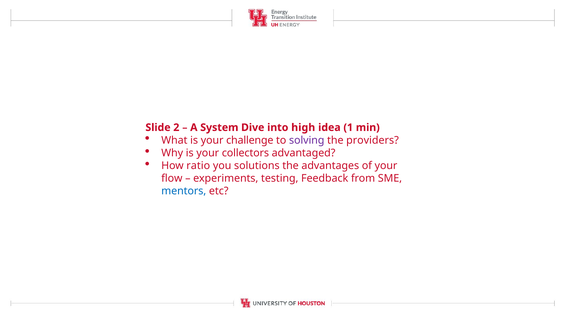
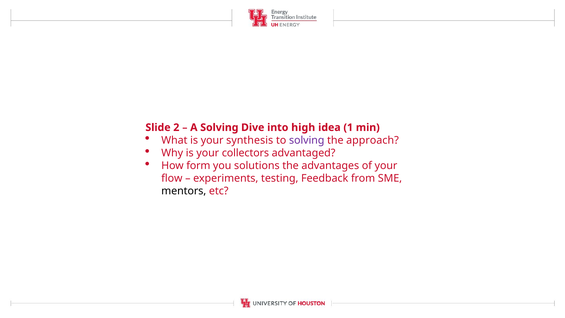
A System: System -> Solving (219, 127)
challenge: challenge -> synthesis (250, 140)
providers: providers -> approach (372, 140)
ratio: ratio -> form (198, 166)
mentors colour: blue -> black (184, 191)
